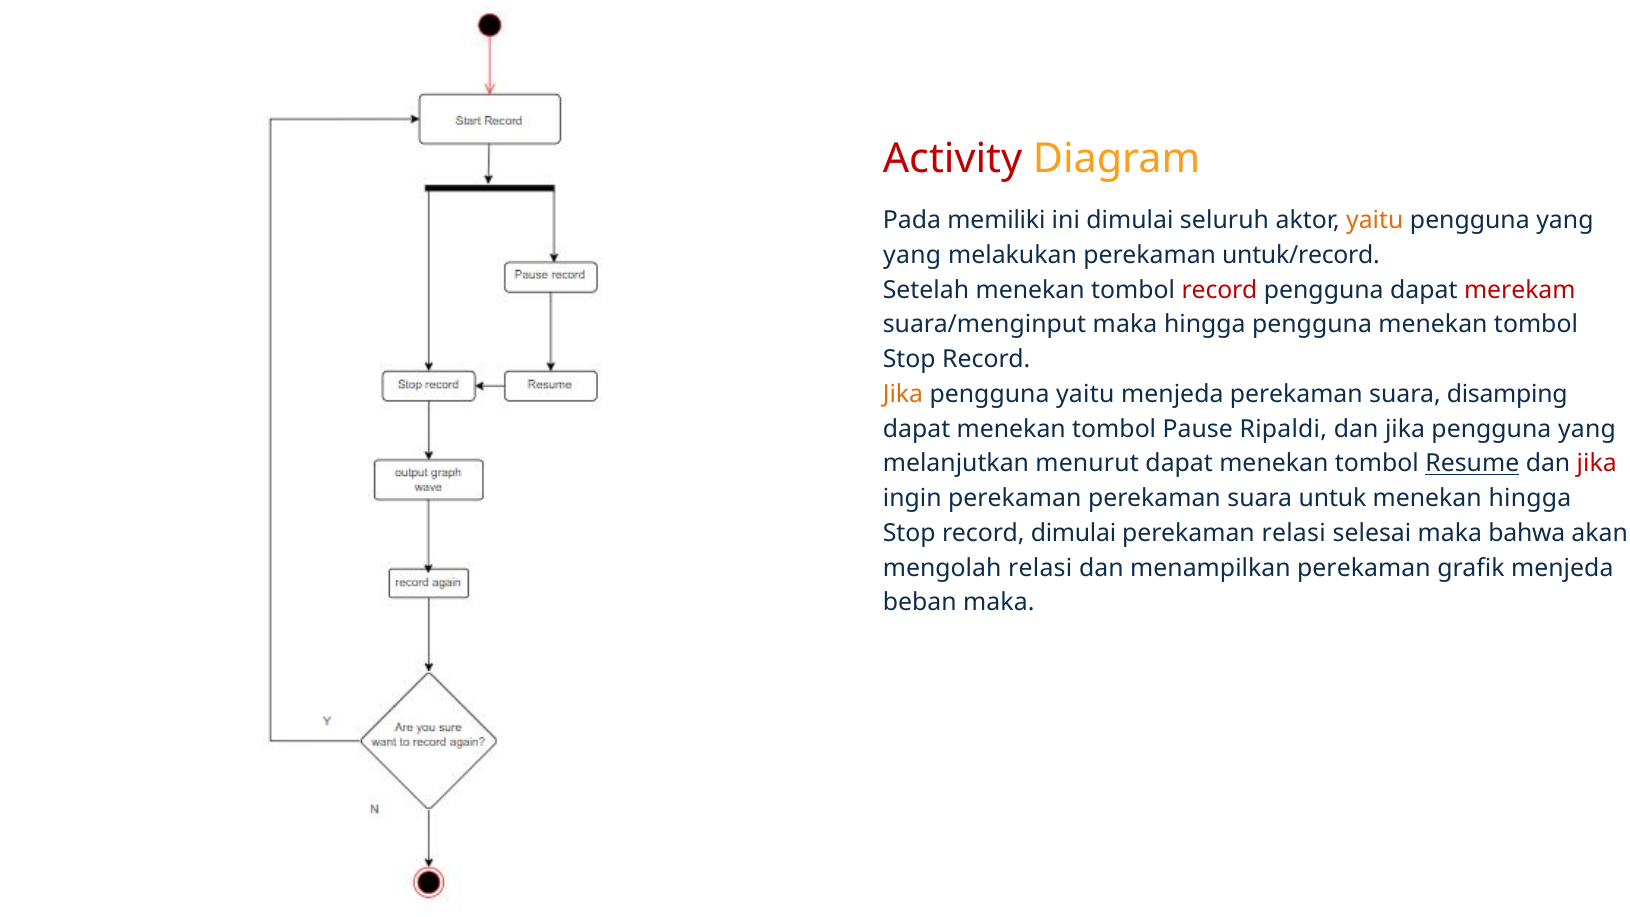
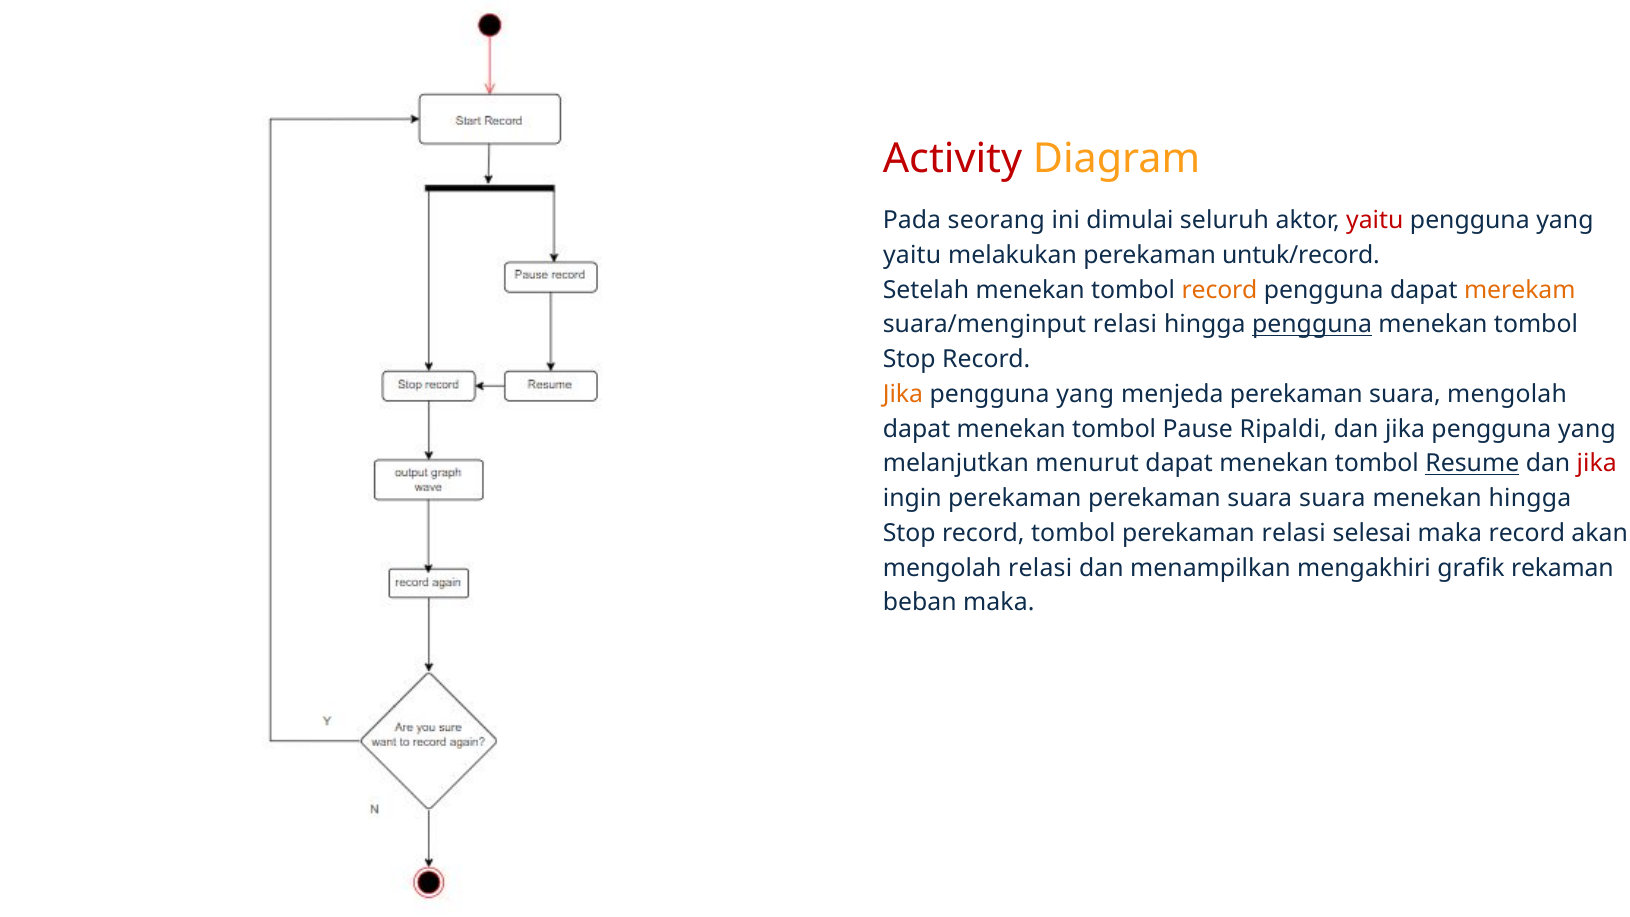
memiliki: memiliki -> seorang (996, 220)
yaitu colour: orange -> red (1375, 220)
yang: yang -> yaitu (912, 255)
record colour: red -> orange (1220, 290)
merekam colour: red -> orange (1520, 290)
suara/menginput maka: maka -> relasi (1125, 325)
pengguna underline: none -> present (1312, 325)
yaitu: yaitu -> yang (1085, 394)
suara disamping: disamping -> mengolah (1507, 394)
suara untuk: untuk -> suara (1332, 498)
record dimulai: dimulai -> tombol (1073, 533)
maka bahwa: bahwa -> record (1527, 533)
menampilkan perekaman: perekaman -> mengakhiri (1364, 568)
grafik menjeda: menjeda -> rekaman (1562, 568)
